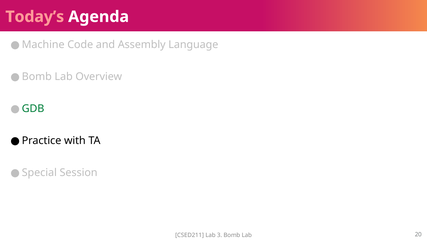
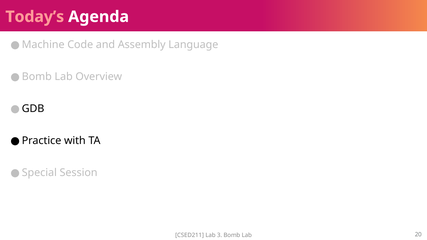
GDB colour: green -> black (33, 109)
